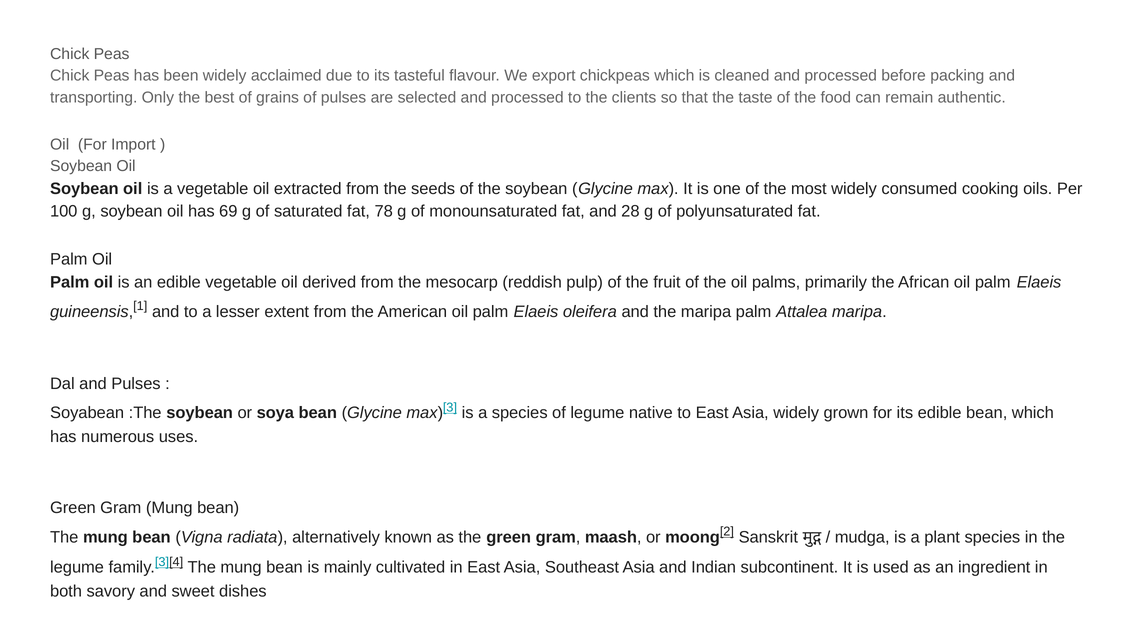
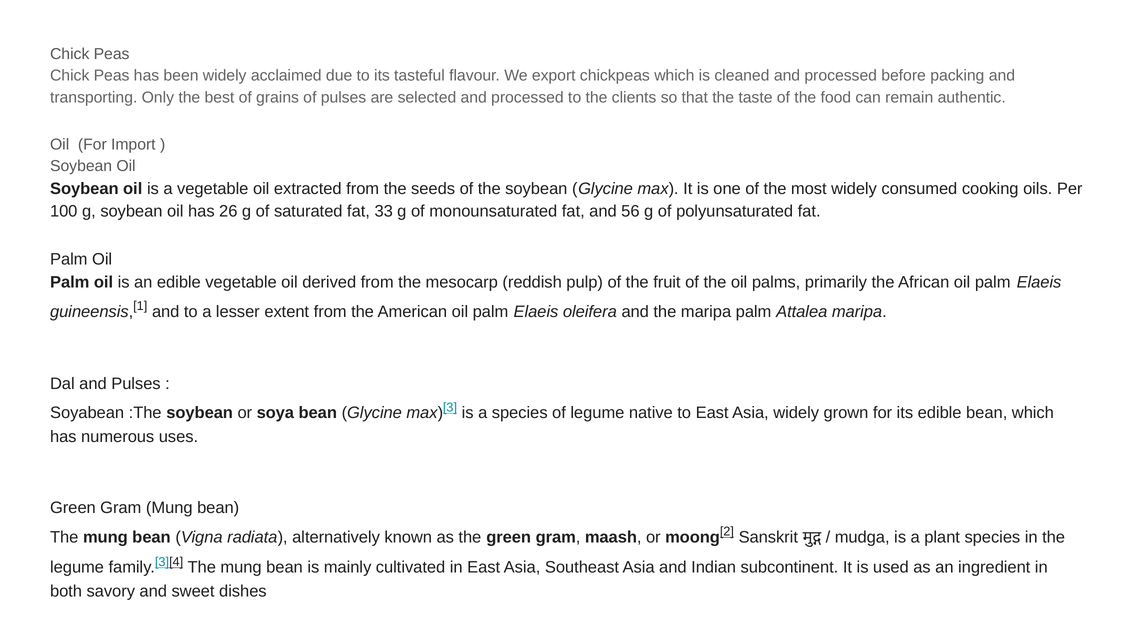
69: 69 -> 26 (228, 211)
78: 78 -> 33 (384, 211)
28: 28 -> 56 (630, 211)
